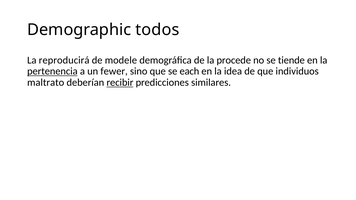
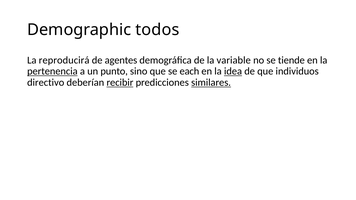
modele: modele -> agentes (121, 60)
procede: procede -> variable (234, 60)
fewer: fewer -> punto (114, 71)
idea underline: none -> present (233, 71)
maltrato: maltrato -> directivo (46, 83)
similares underline: none -> present (211, 83)
